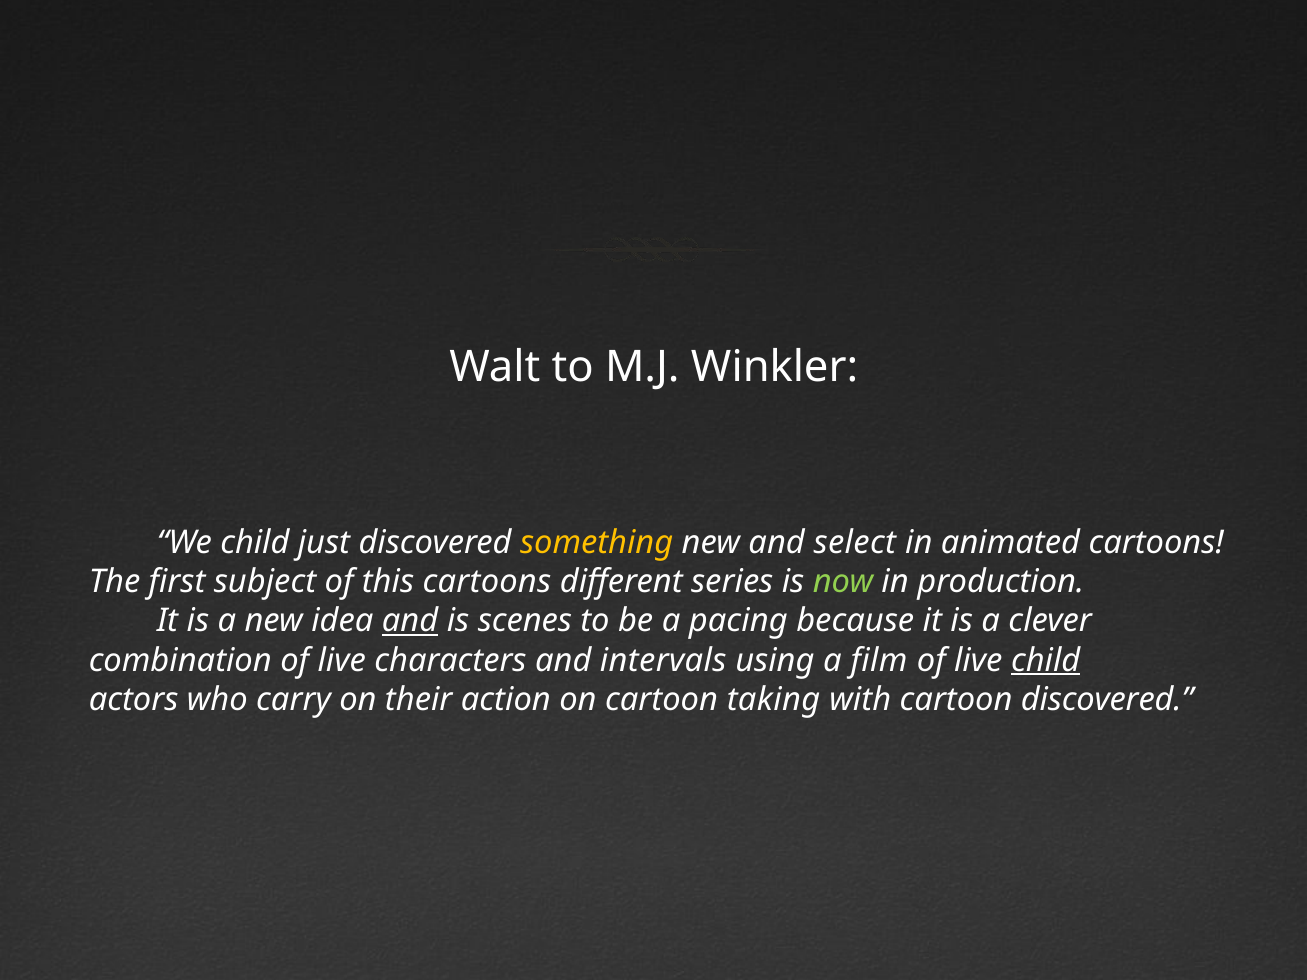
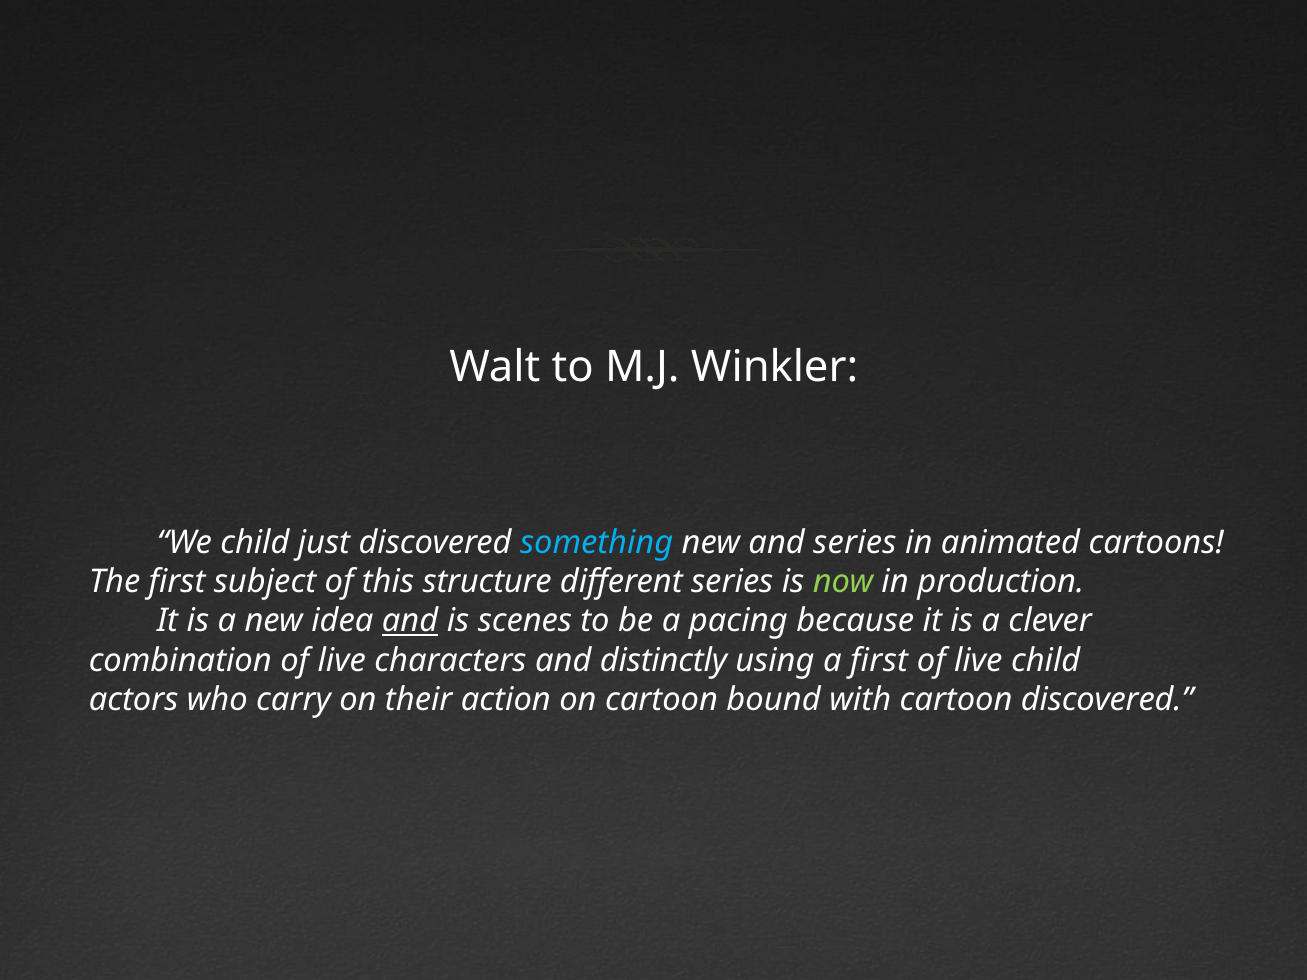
something colour: yellow -> light blue (597, 543)
and select: select -> series (855, 543)
this cartoons: cartoons -> structure (487, 582)
intervals: intervals -> distinctly (663, 661)
a film: film -> first (879, 661)
child underline: present -> none (1046, 661)
taking: taking -> bound (774, 700)
